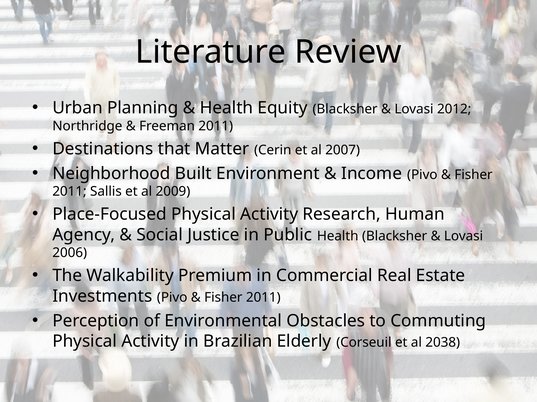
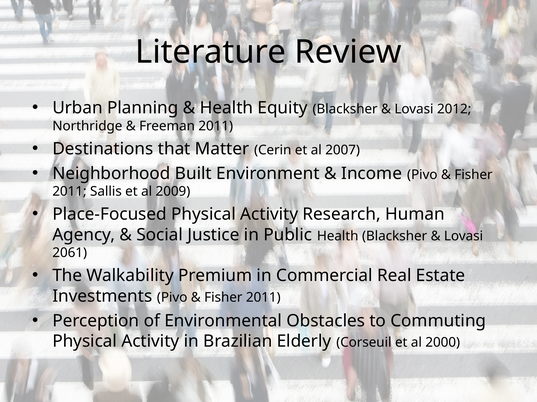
2006: 2006 -> 2061 (70, 253)
2038: 2038 -> 2000 (443, 343)
